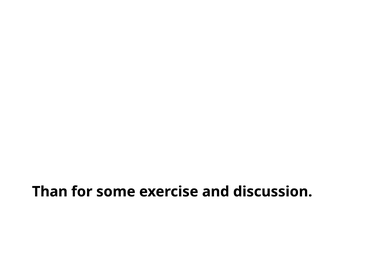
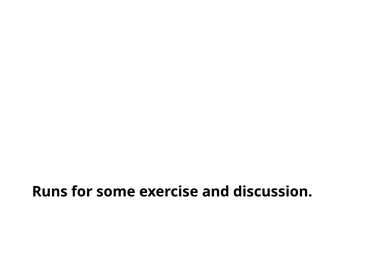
Than: Than -> Runs (50, 192)
